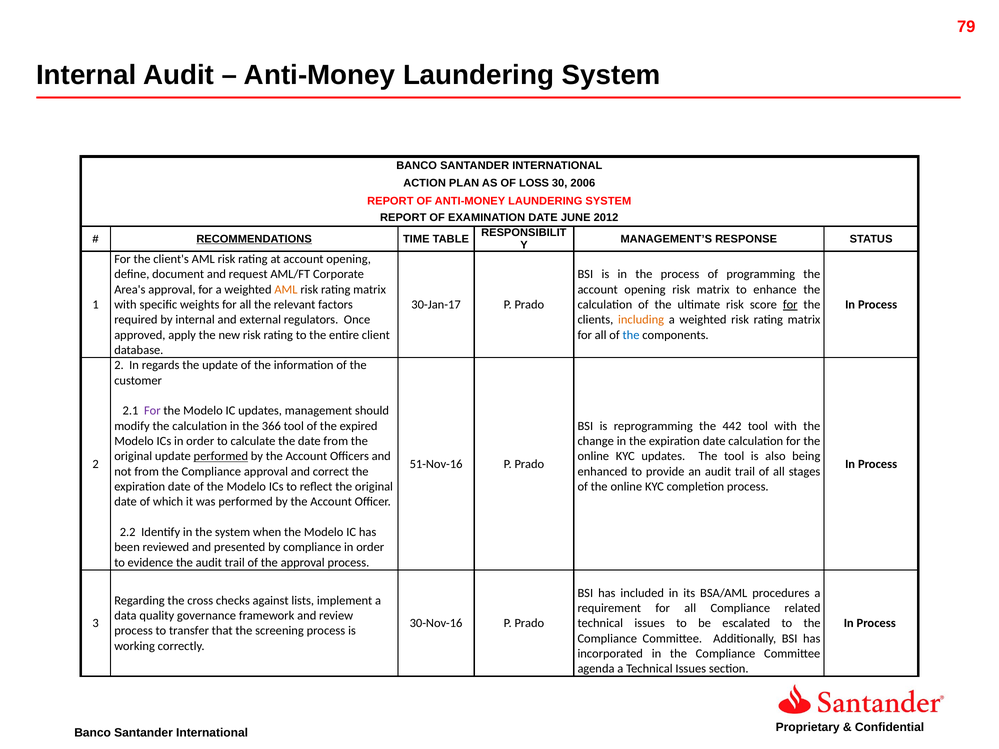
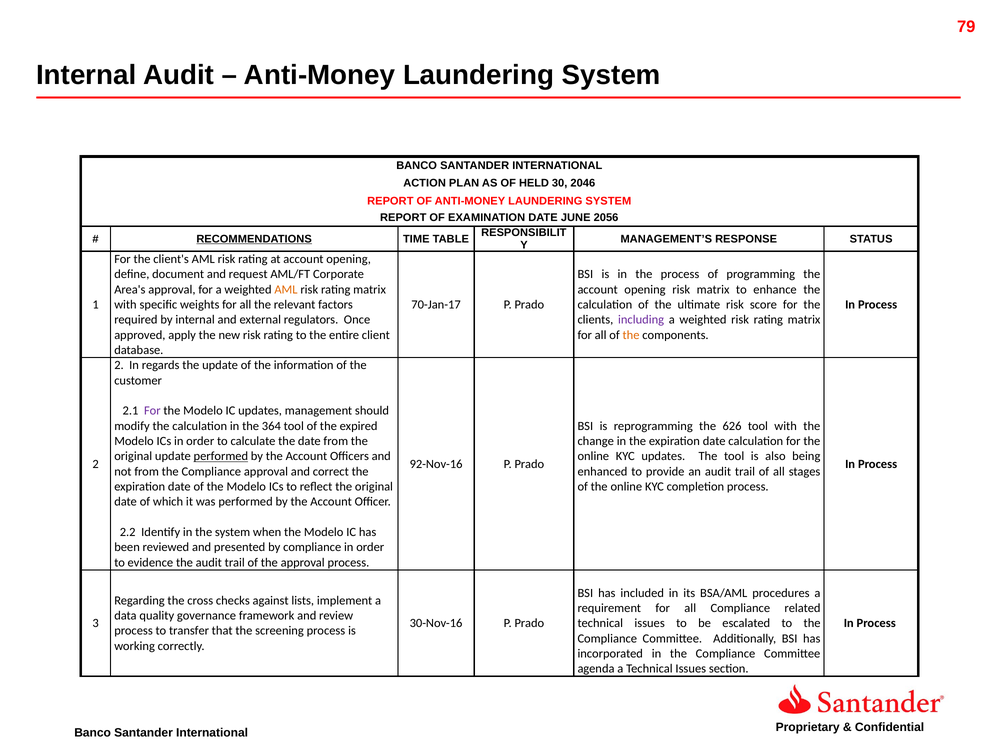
LOSS: LOSS -> HELD (534, 183)
2006: 2006 -> 2046 (583, 183)
2012: 2012 -> 2056 (606, 218)
30-Jan-17: 30-Jan-17 -> 70-Jan-17 (436, 305)
for underline: present -> none (790, 305)
including colour: orange -> purple (641, 320)
the colour: blue -> orange (631, 335)
366: 366 -> 364 (271, 426)
442: 442 -> 626 (732, 426)
51-Nov-16: 51-Nov-16 -> 92-Nov-16 (436, 464)
